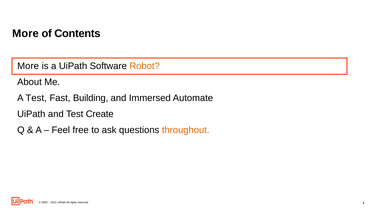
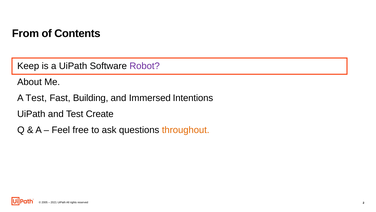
More: More -> From (26, 33)
More: More -> Keep (28, 66)
Robot colour: orange -> purple (145, 66)
Automate: Automate -> Intentions (193, 98)
